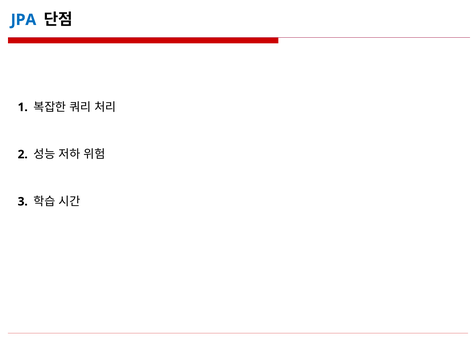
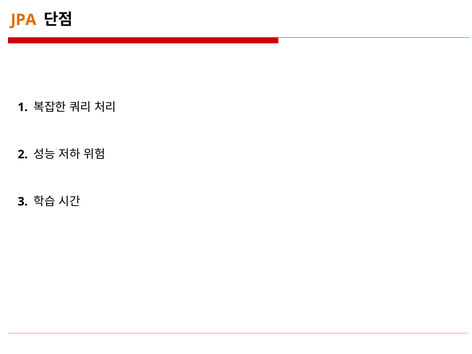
JPA colour: blue -> orange (23, 20)
